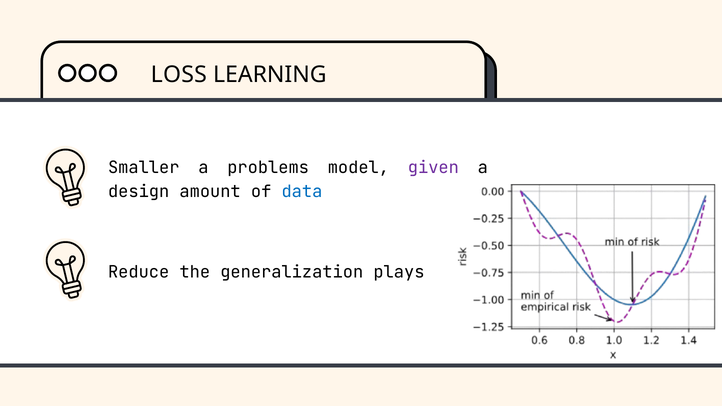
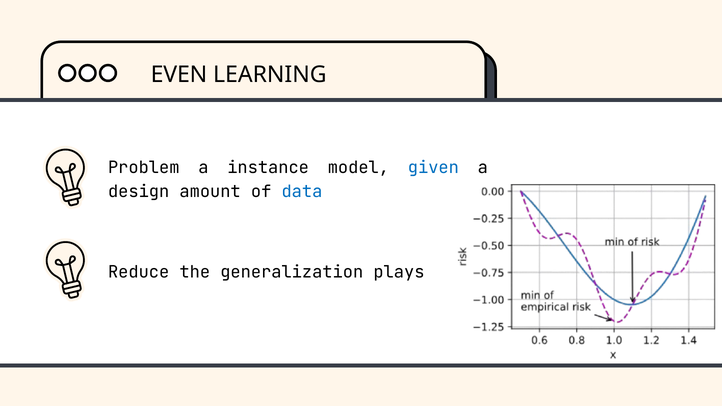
LOSS: LOSS -> EVEN (179, 75)
Smaller: Smaller -> Problem (144, 168)
problems: problems -> instance (268, 168)
given colour: purple -> blue (433, 168)
